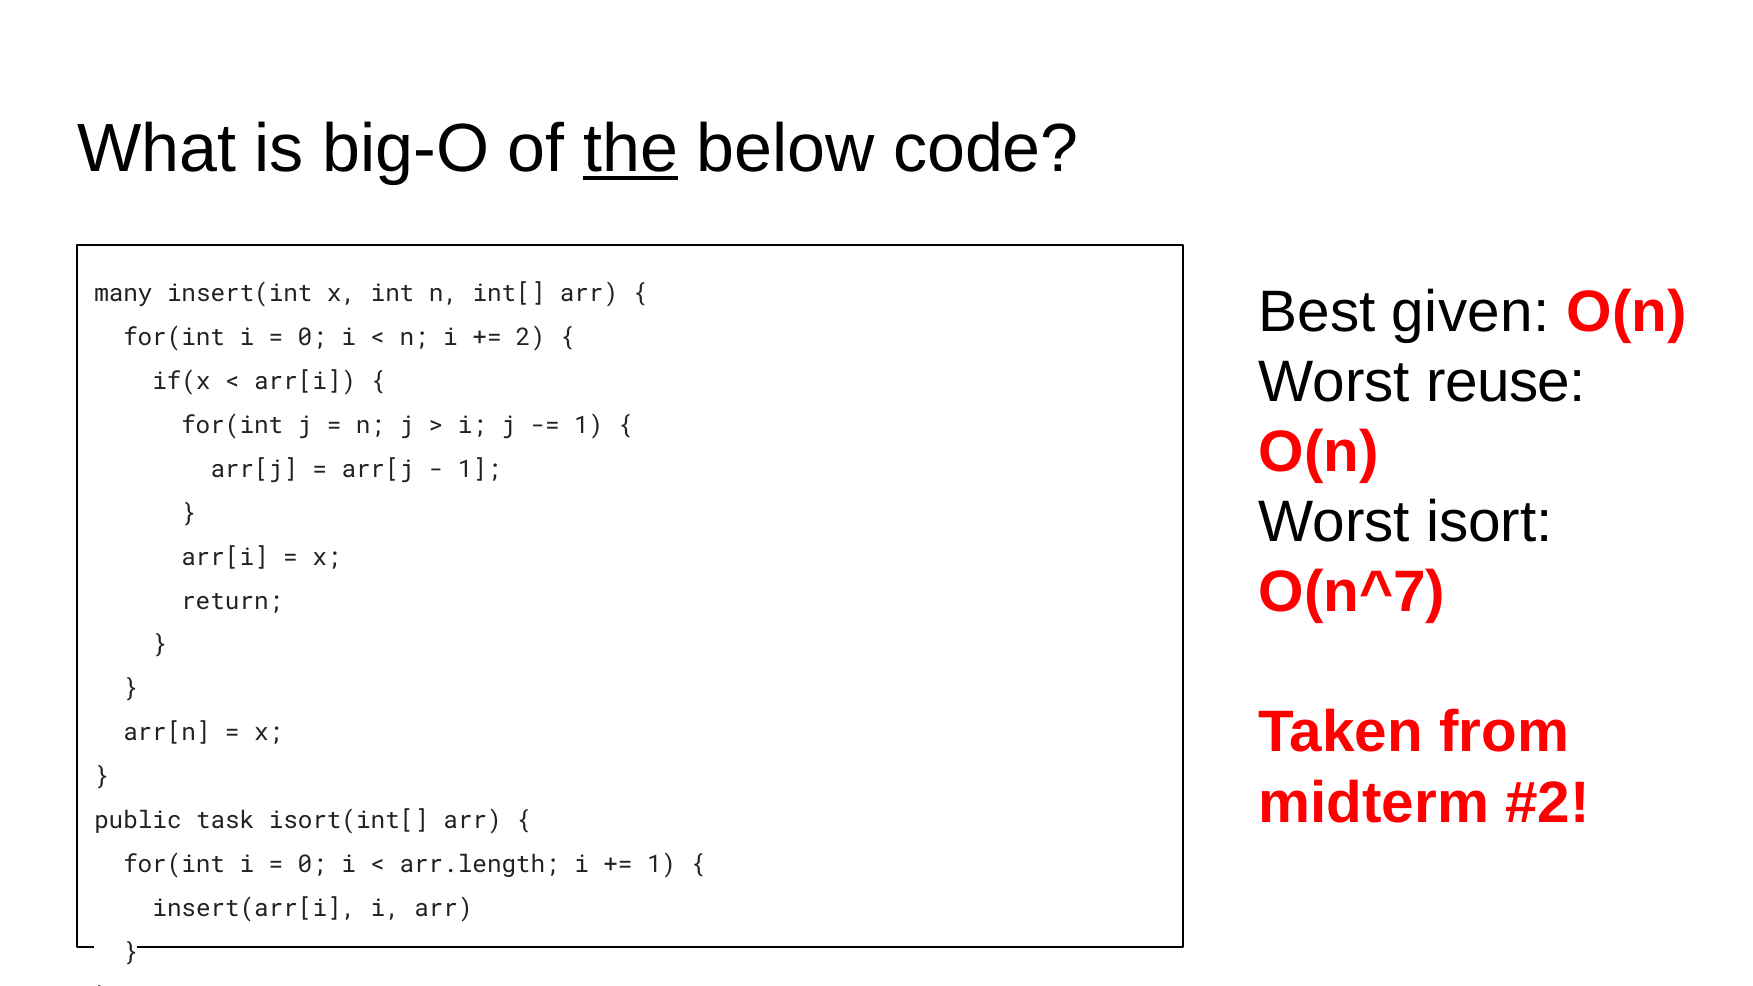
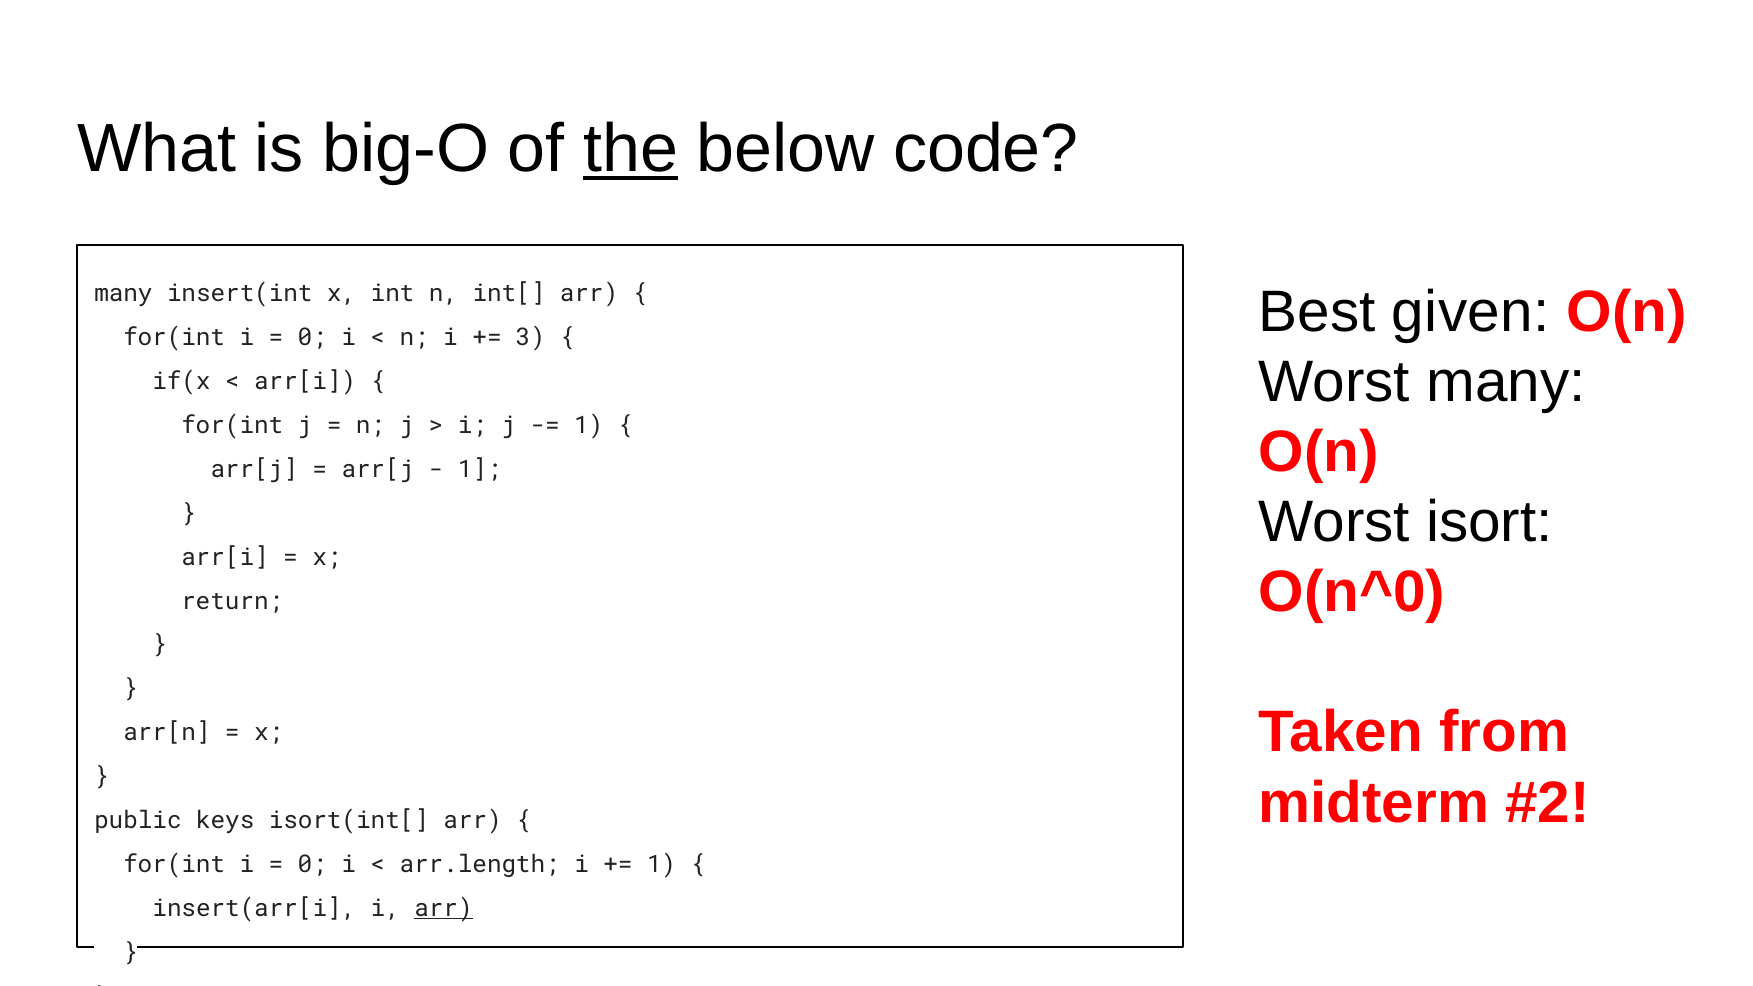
2: 2 -> 3 (531, 338)
Worst reuse: reuse -> many (1506, 382)
O(n^7: O(n^7 -> O(n^0 (1352, 592)
task: task -> keys (225, 821)
arr underline: none -> present (444, 908)
